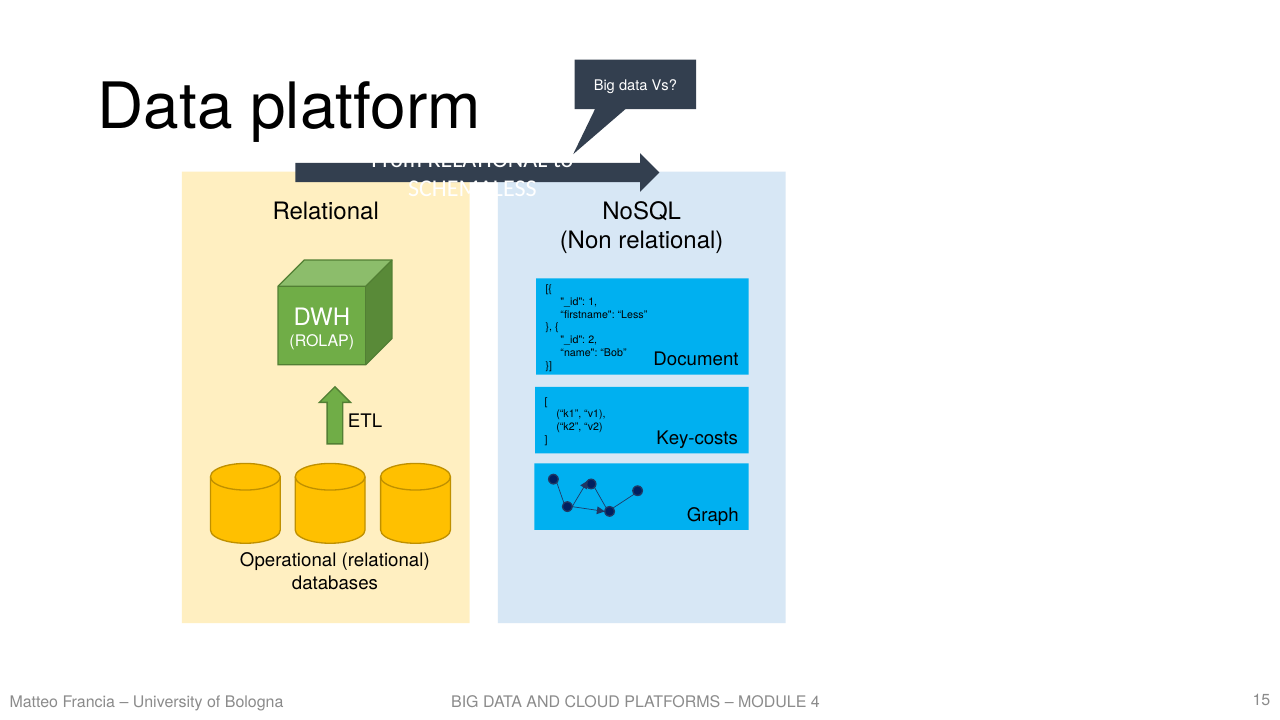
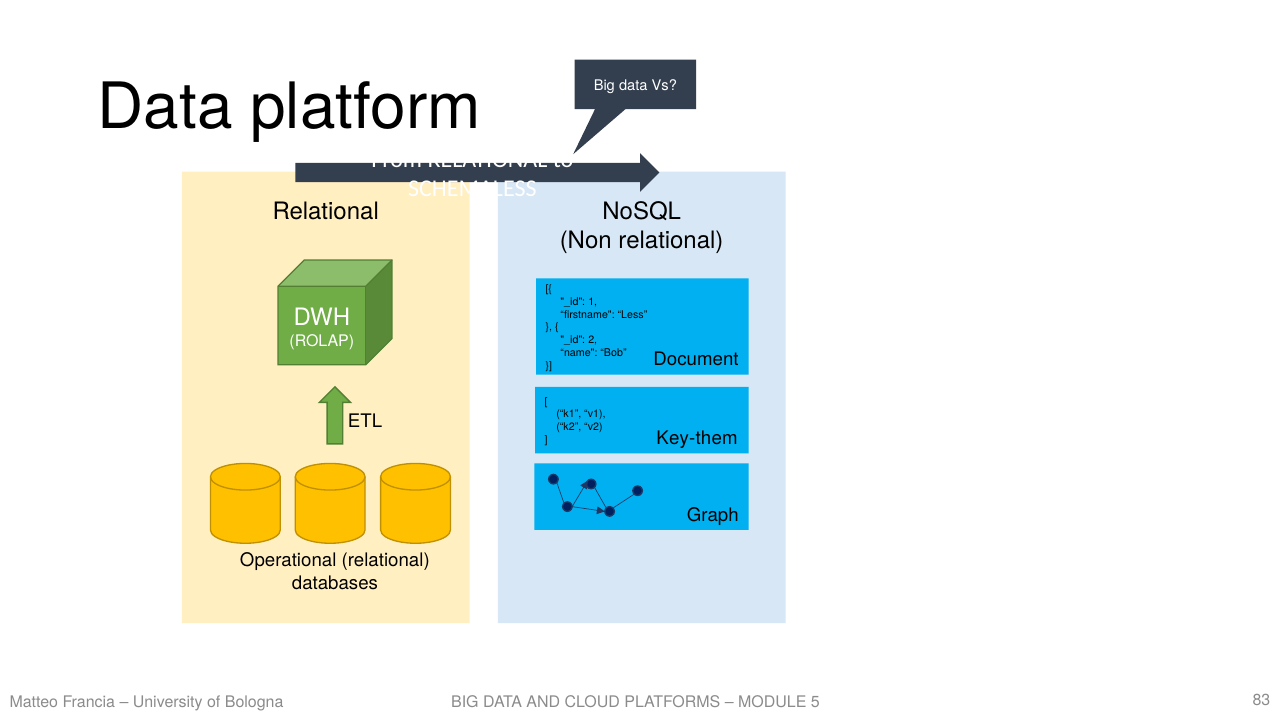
Key-costs: Key-costs -> Key-them (697, 438)
4: 4 -> 5 (815, 702)
15: 15 -> 83 (1262, 700)
